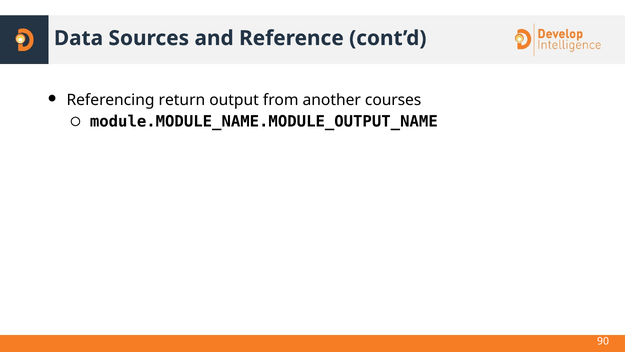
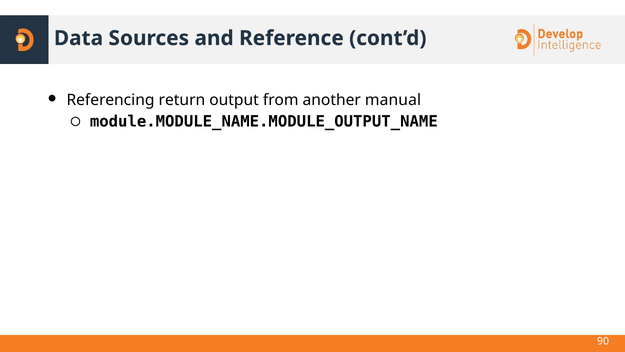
courses: courses -> manual (393, 100)
